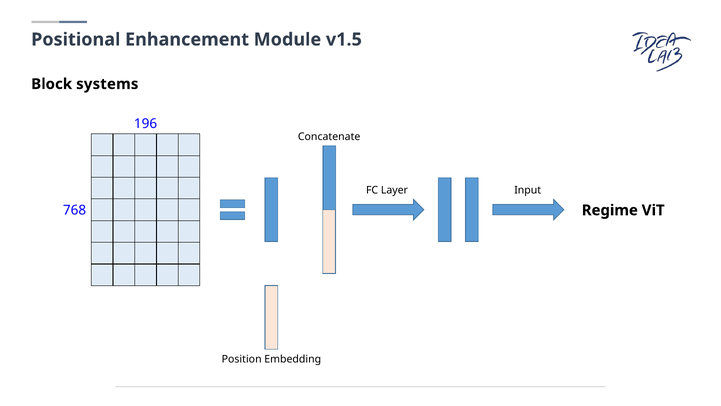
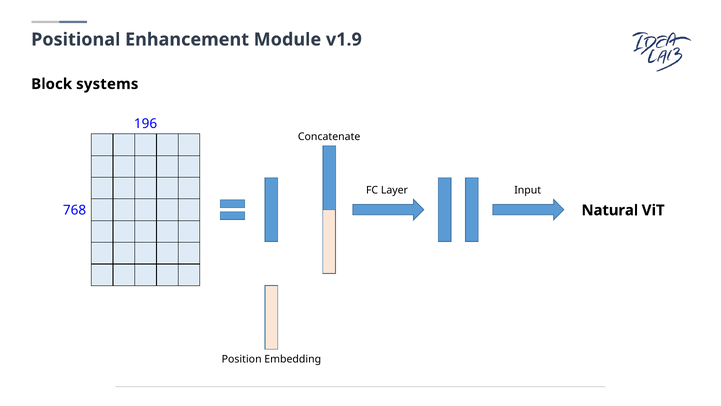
v1.5: v1.5 -> v1.9 (344, 40)
Regime: Regime -> Natural (610, 210)
